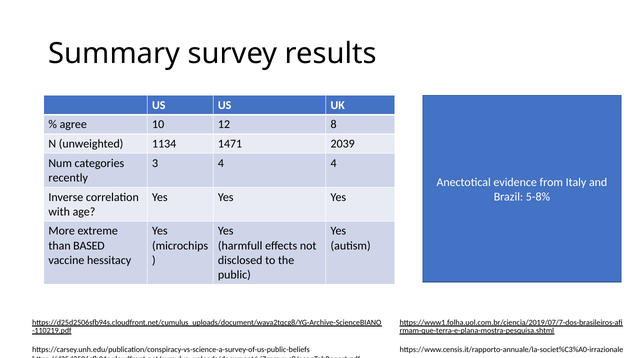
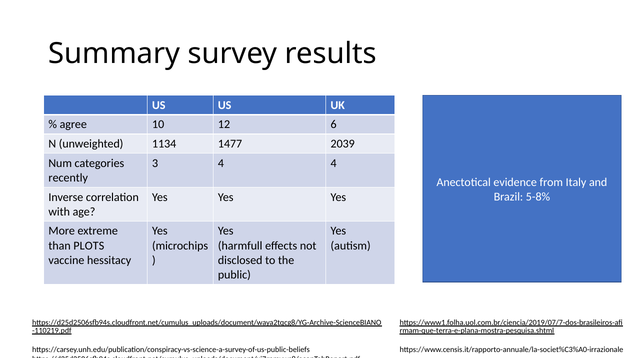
8: 8 -> 6 (334, 124)
1471: 1471 -> 1477 (230, 144)
BASED: BASED -> PLOTS (89, 245)
